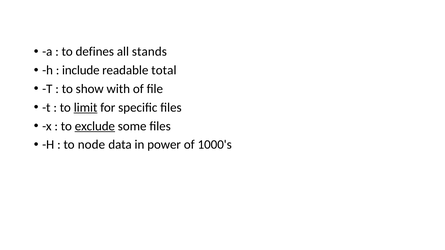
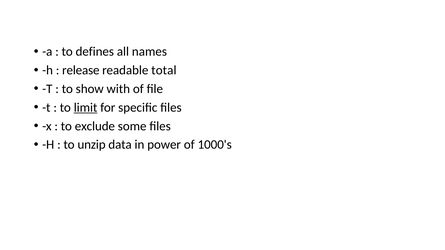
stands: stands -> names (149, 52)
include: include -> release (81, 70)
exclude underline: present -> none (95, 126)
node: node -> unzip (92, 145)
